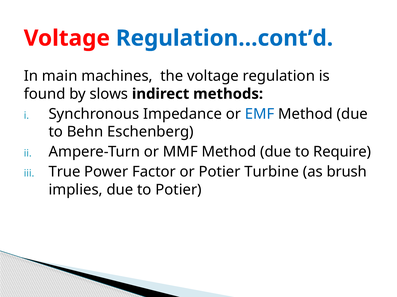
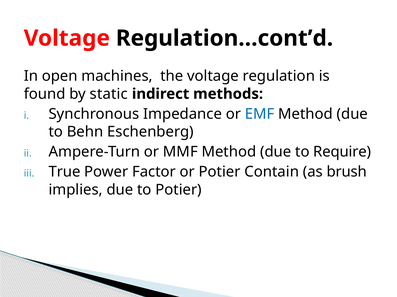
Regulation…cont’d colour: blue -> black (224, 38)
main: main -> open (60, 76)
slows: slows -> static (109, 94)
Turbine: Turbine -> Contain (272, 172)
